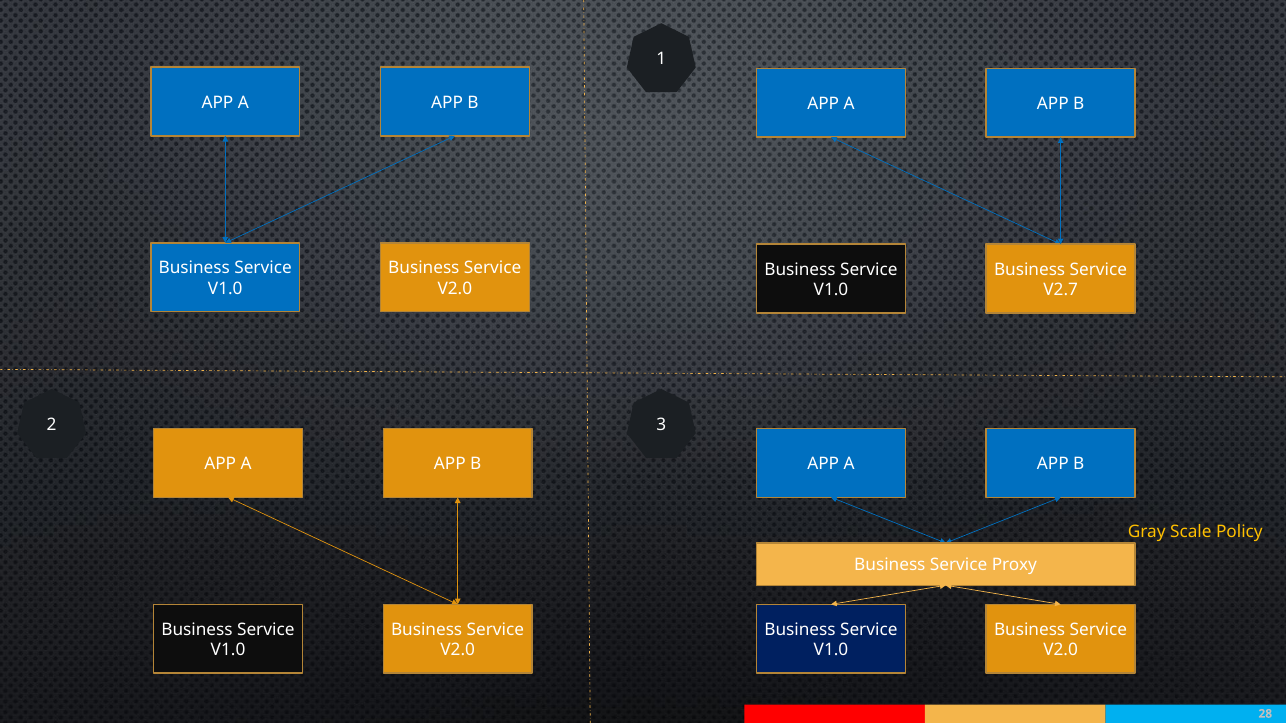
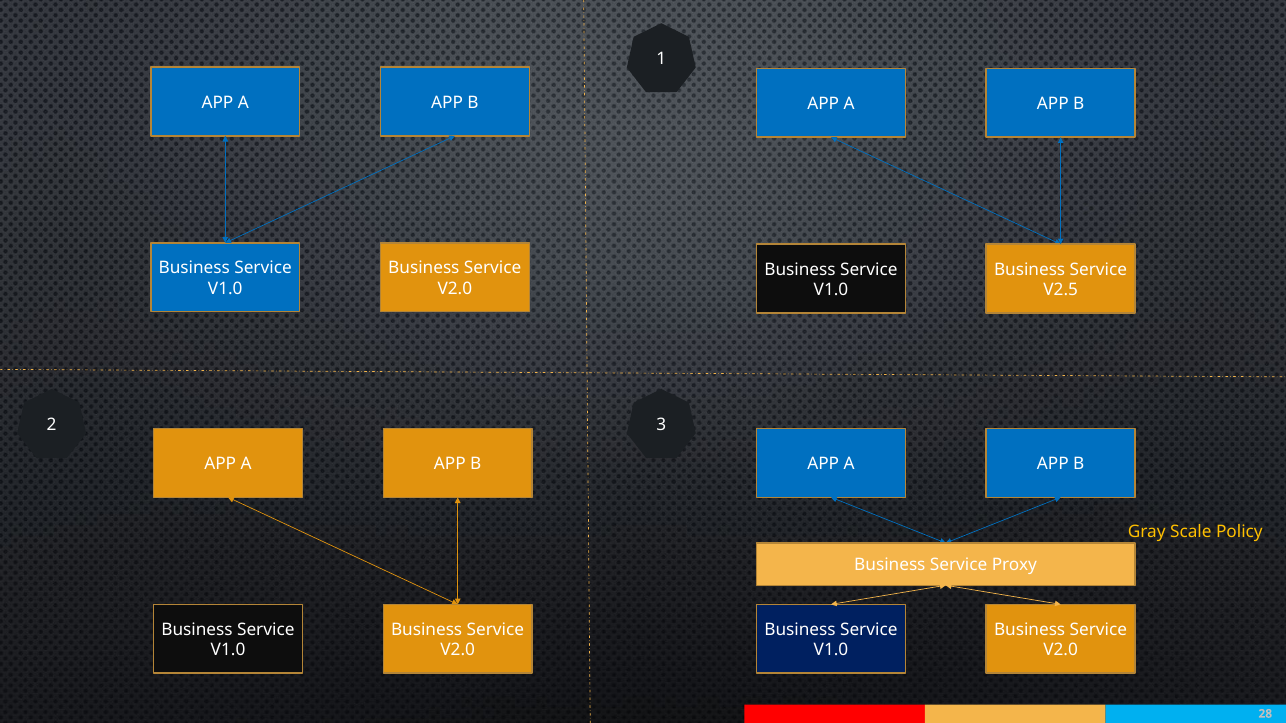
V2.7: V2.7 -> V2.5 (1061, 290)
